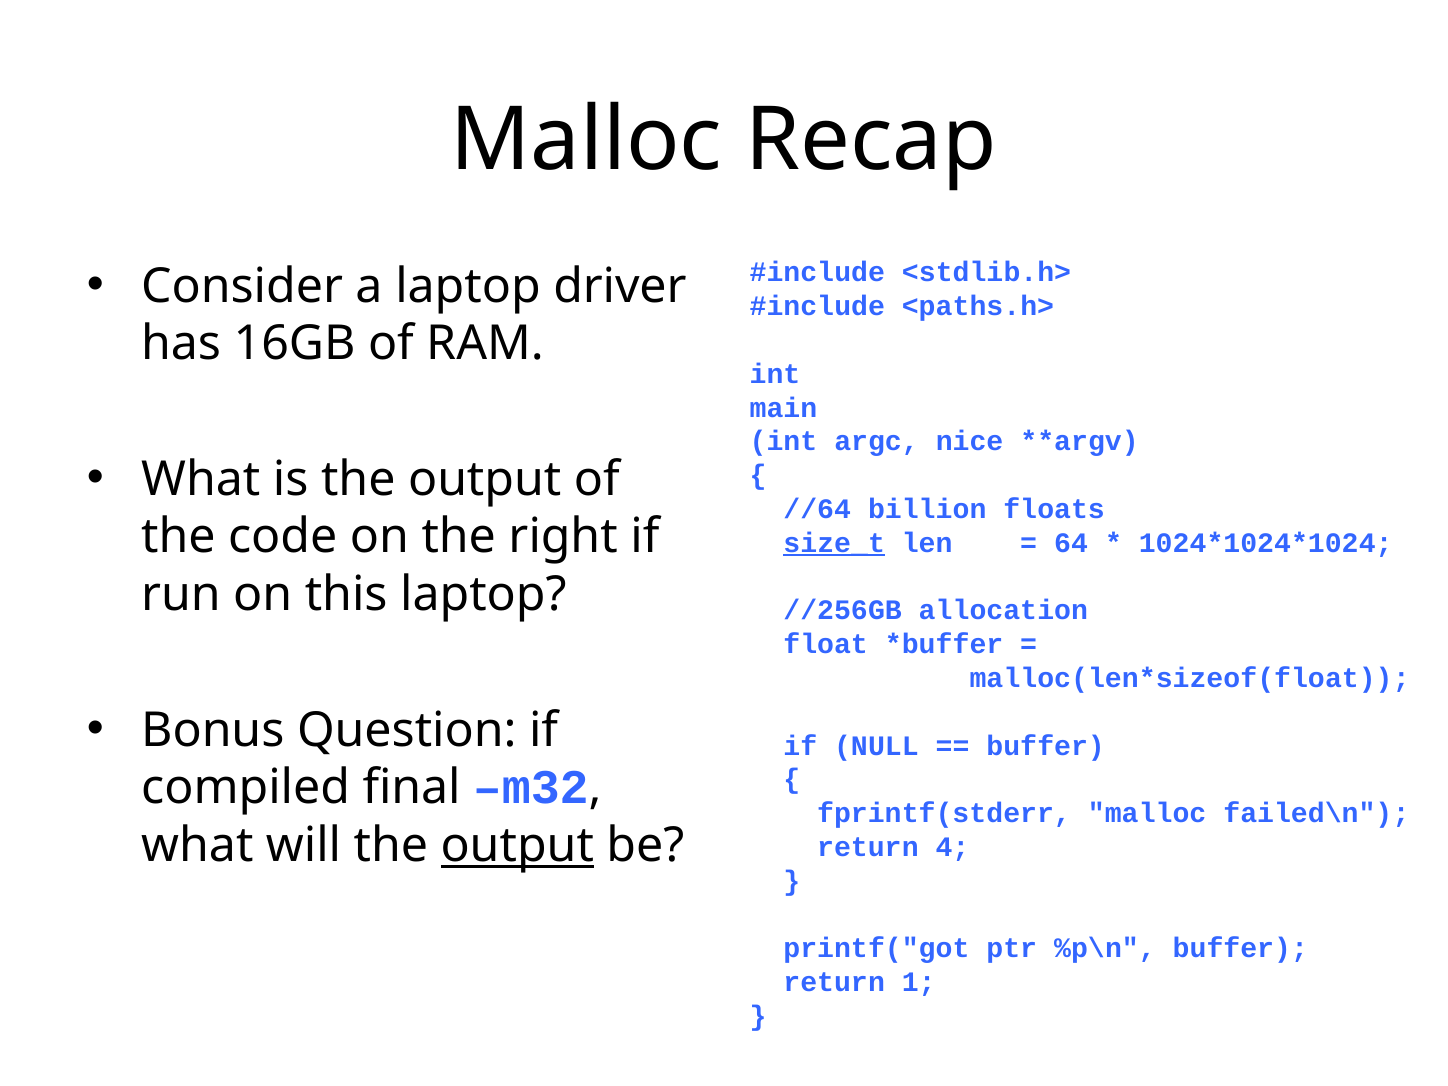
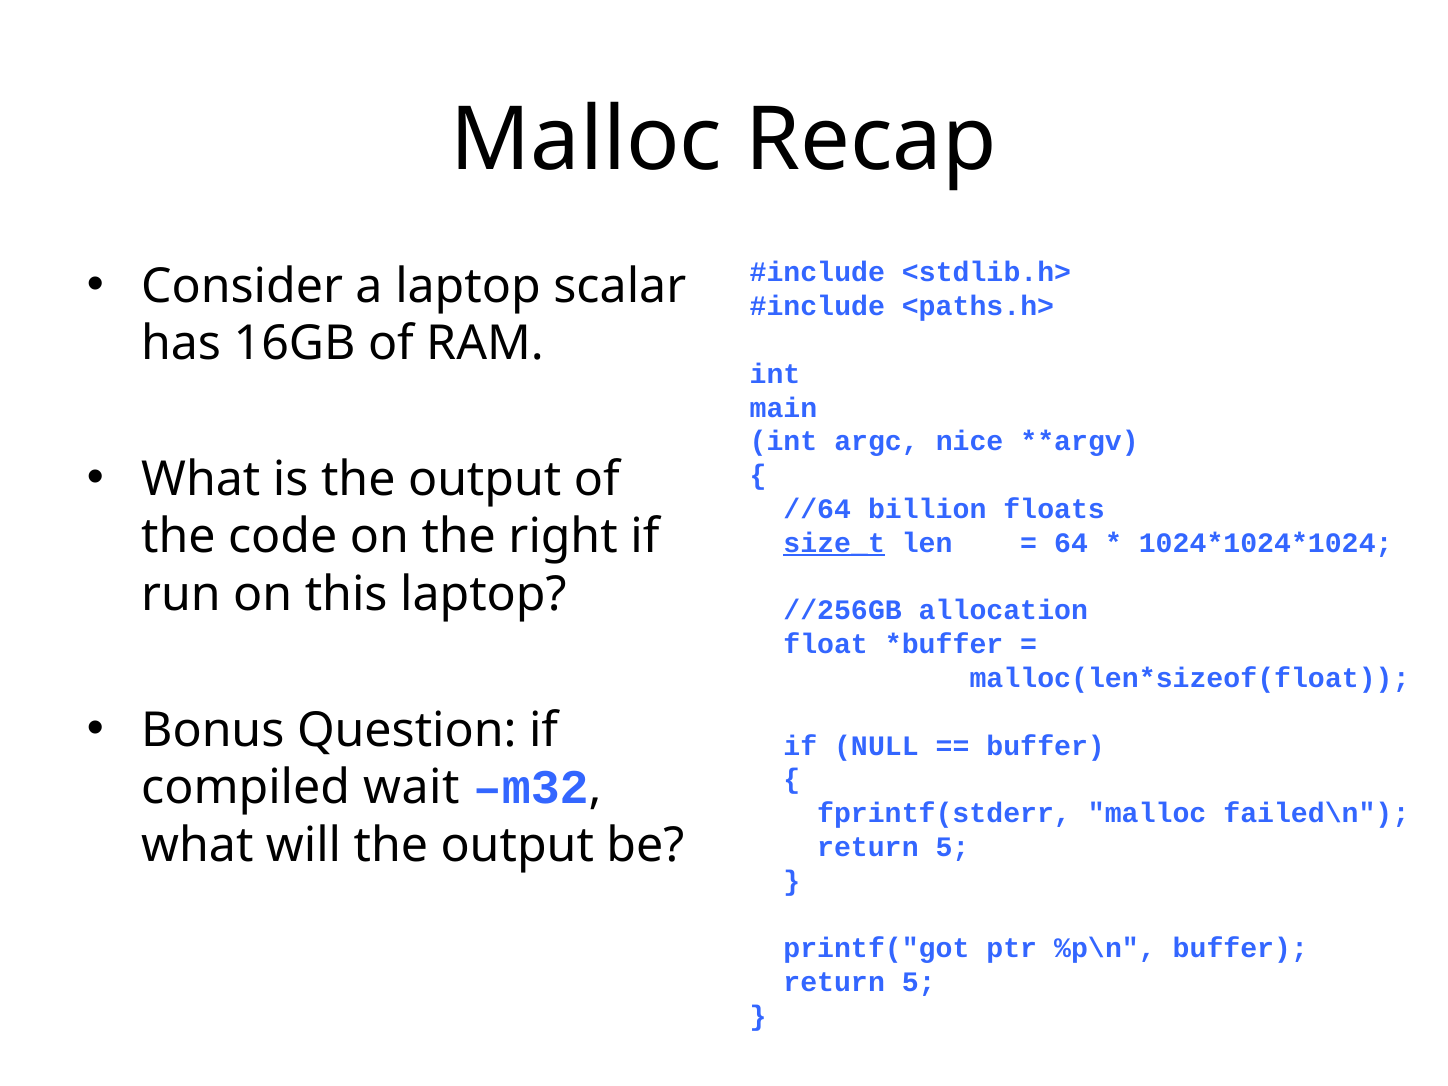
driver: driver -> scalar (620, 286)
final: final -> wait (411, 788)
output underline: present -> none (517, 846)
4: 4 -> 5 (952, 847)
1: 1 -> 5 (919, 982)
